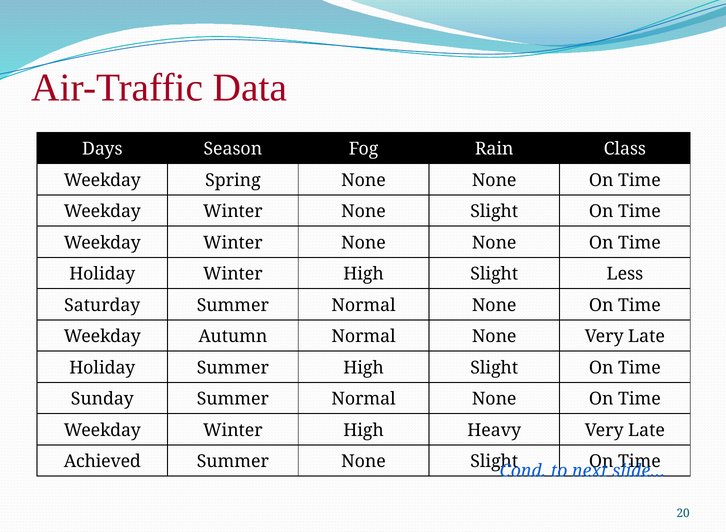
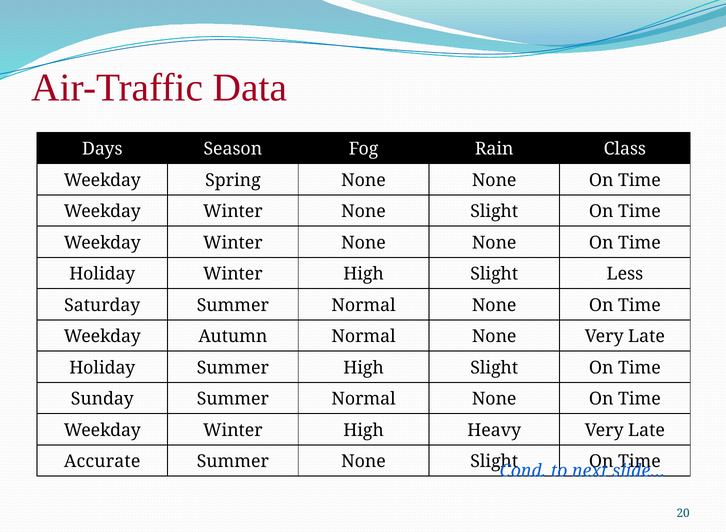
Achieved: Achieved -> Accurate (102, 461)
